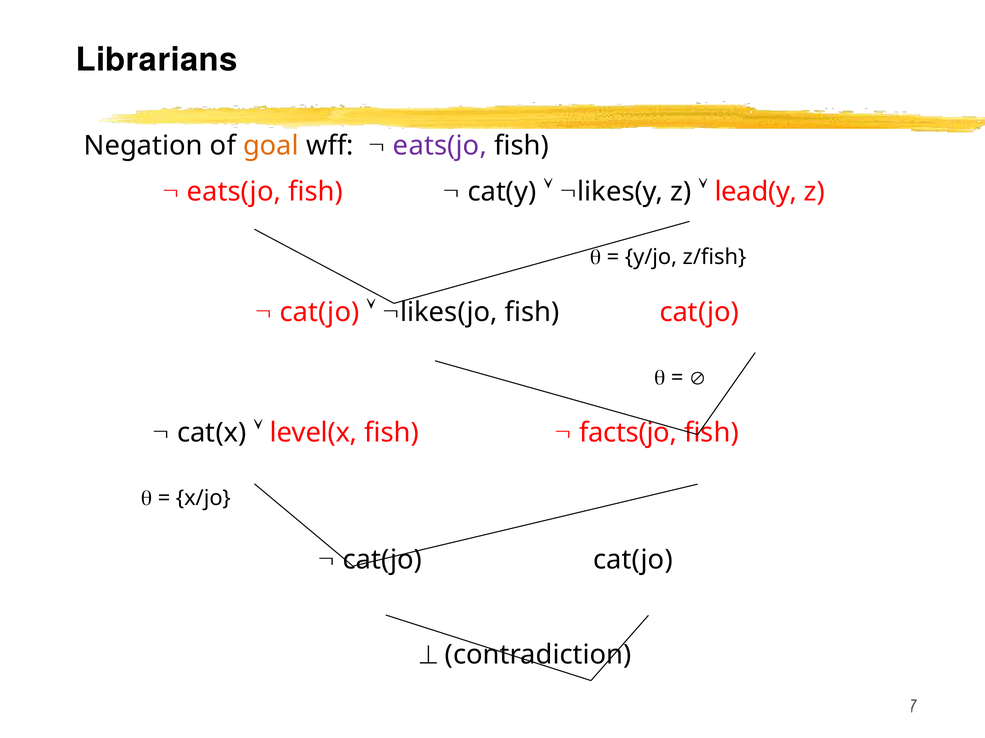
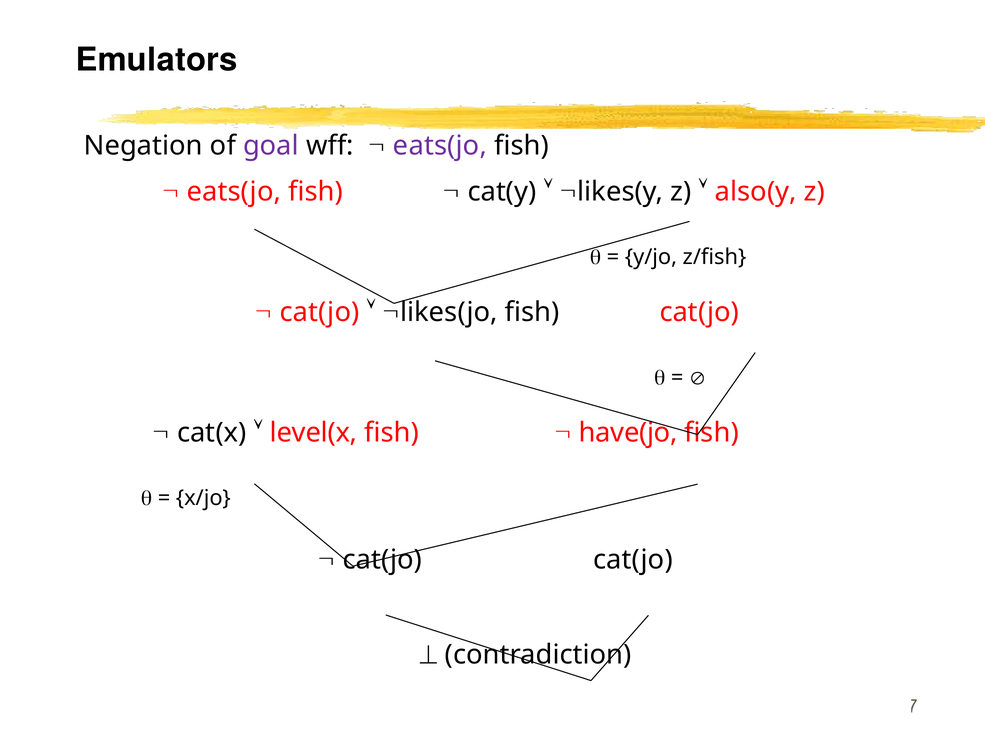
Librarians: Librarians -> Emulators (157, 60)
goal colour: orange -> purple (271, 146)
lead(y: lead(y -> also(y (756, 192)
facts(jo: facts(jo -> have(jo (628, 433)
